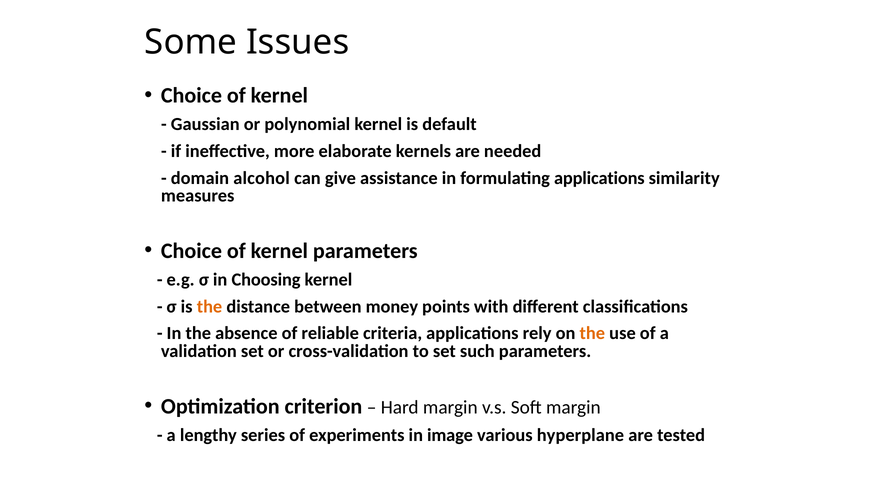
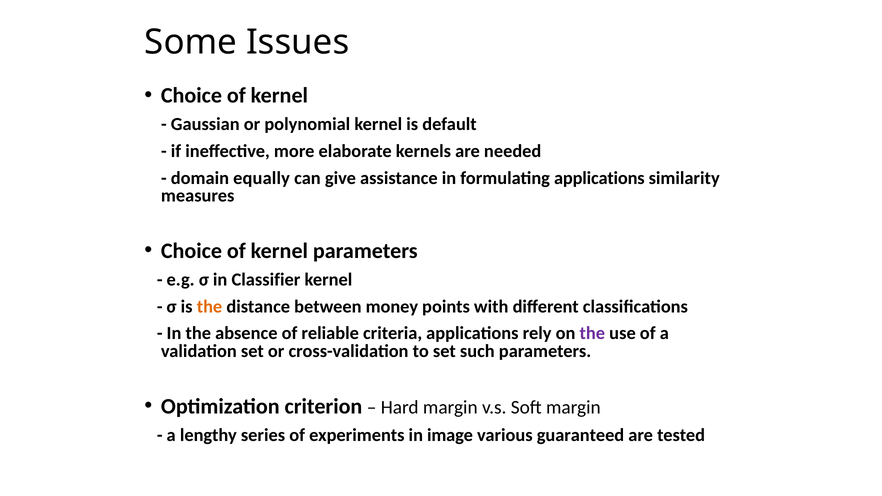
alcohol: alcohol -> equally (262, 178)
Choosing: Choosing -> Classifier (266, 280)
the colour: orange -> purple (592, 334)
hyperplane: hyperplane -> guaranteed (581, 435)
